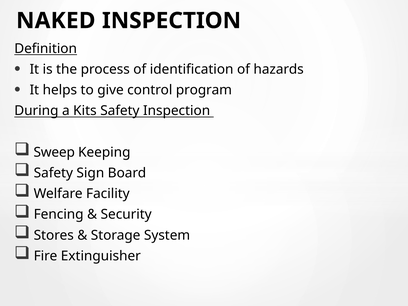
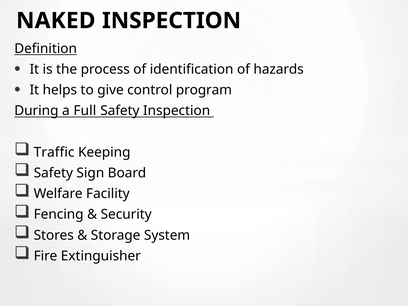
Kits: Kits -> Full (85, 111)
Sweep: Sweep -> Traffic (54, 152)
